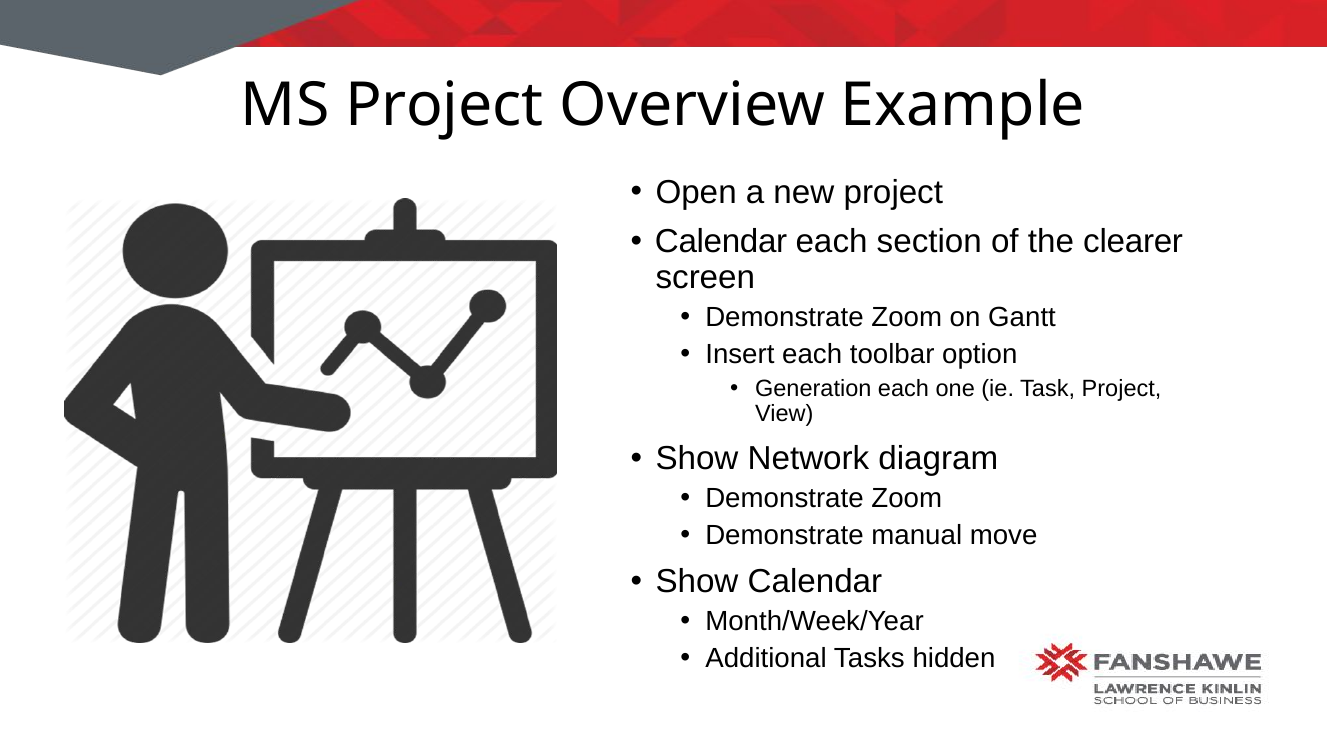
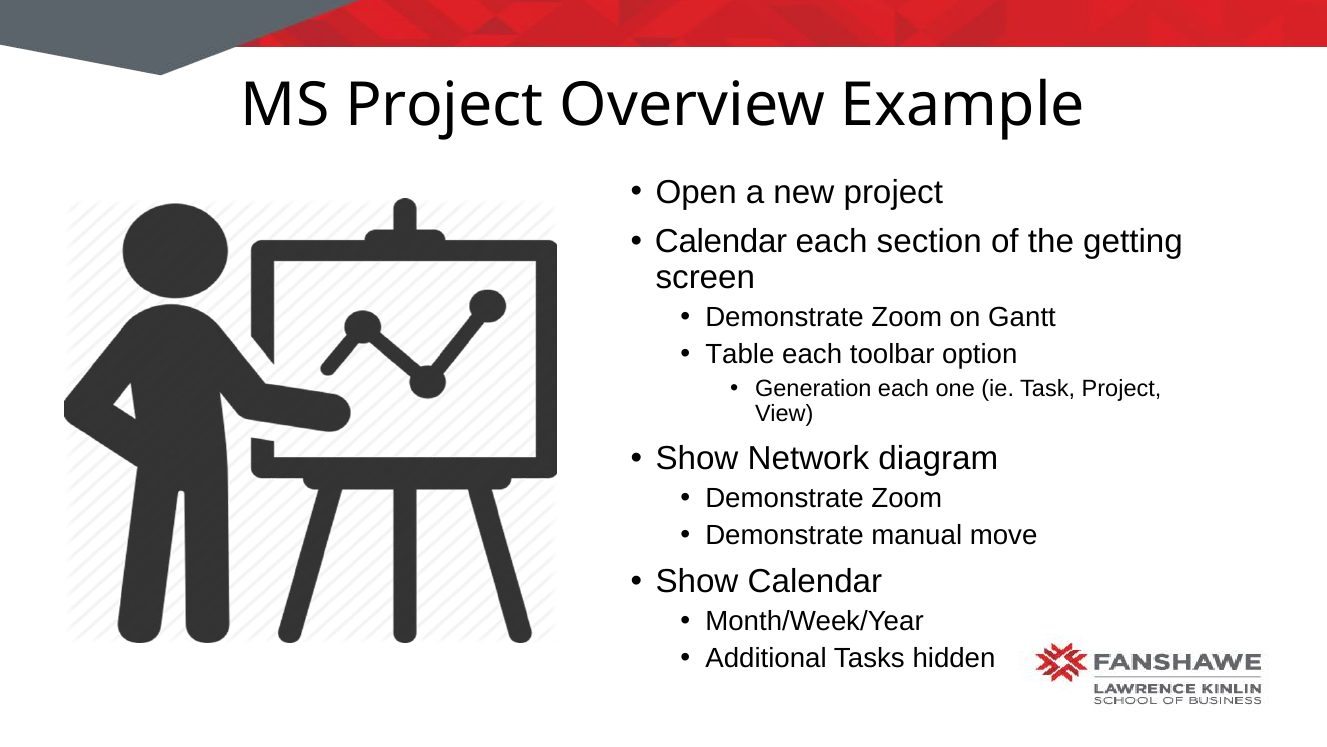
clearer: clearer -> getting (1133, 242)
Insert: Insert -> Table (740, 354)
